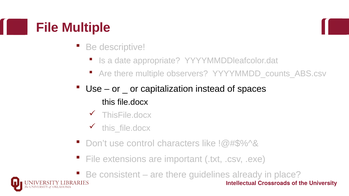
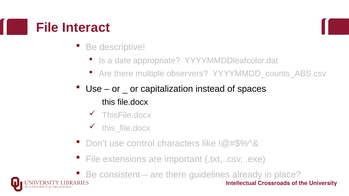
File Multiple: Multiple -> Interact (86, 28)
